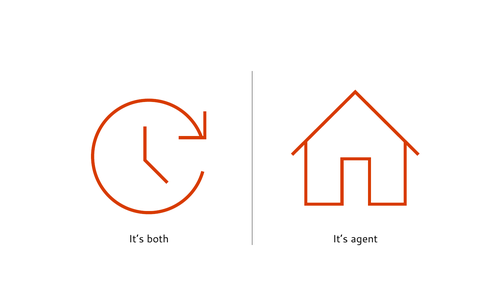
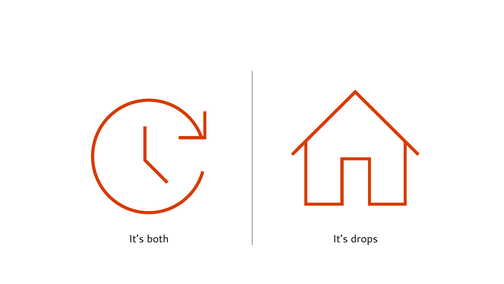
agent: agent -> drops (364, 239)
